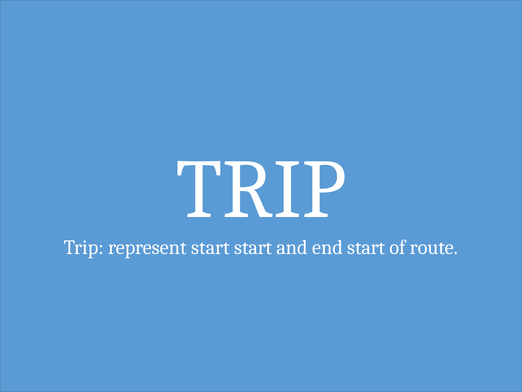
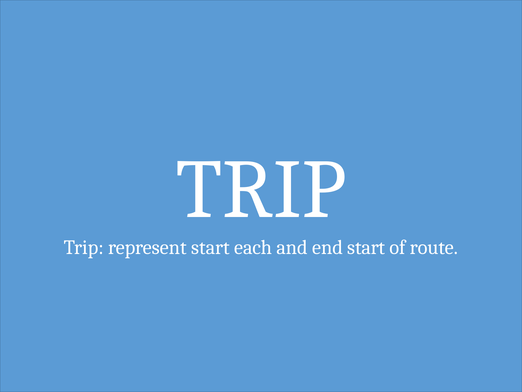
start start: start -> each (253, 247)
